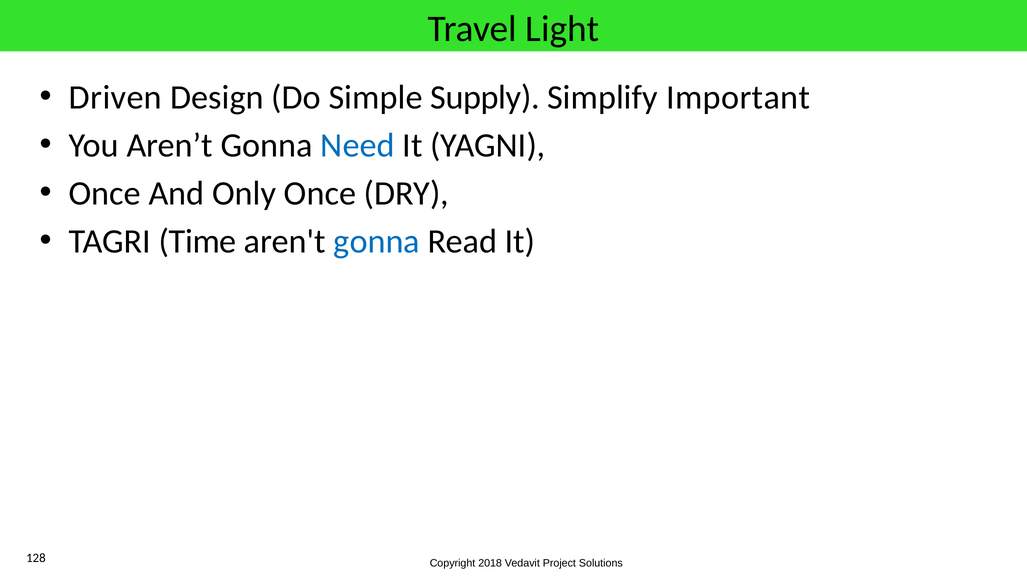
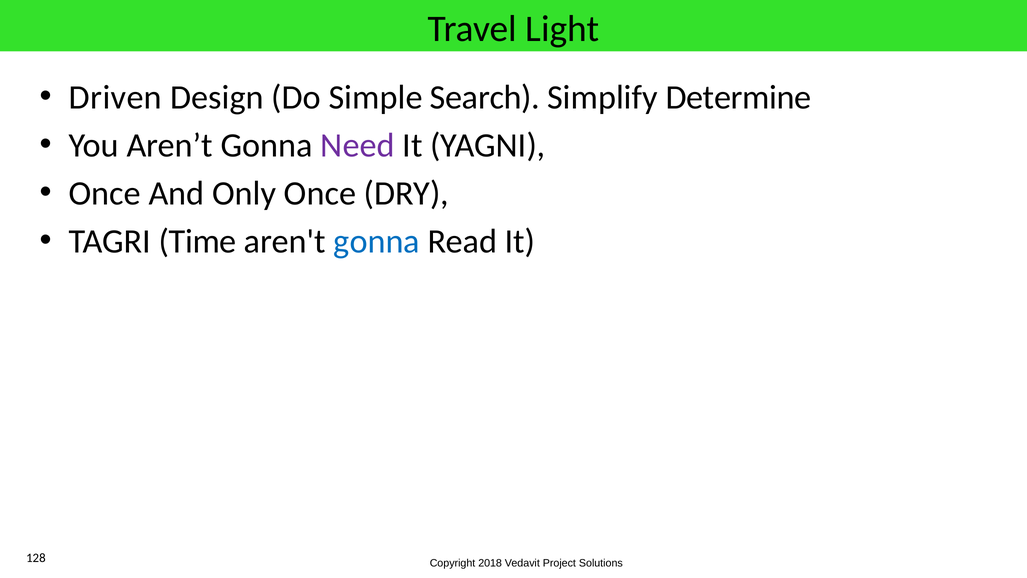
Supply: Supply -> Search (485, 97)
Important: Important -> Determine (738, 97)
Need colour: blue -> purple (358, 145)
